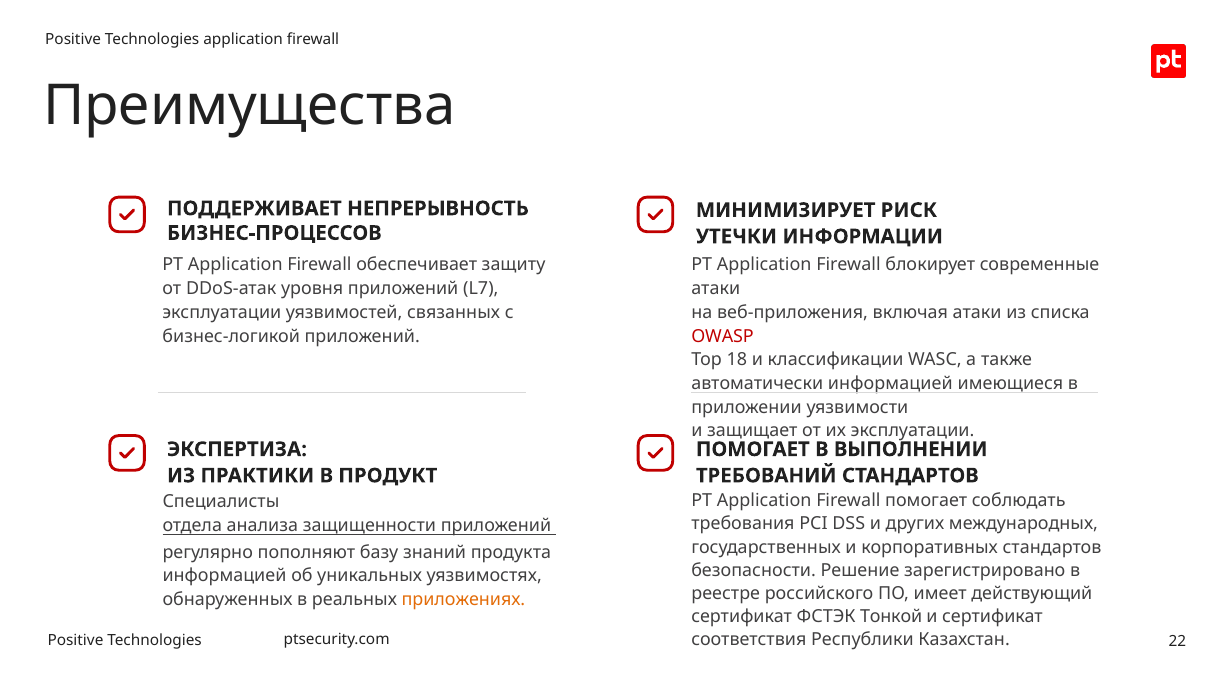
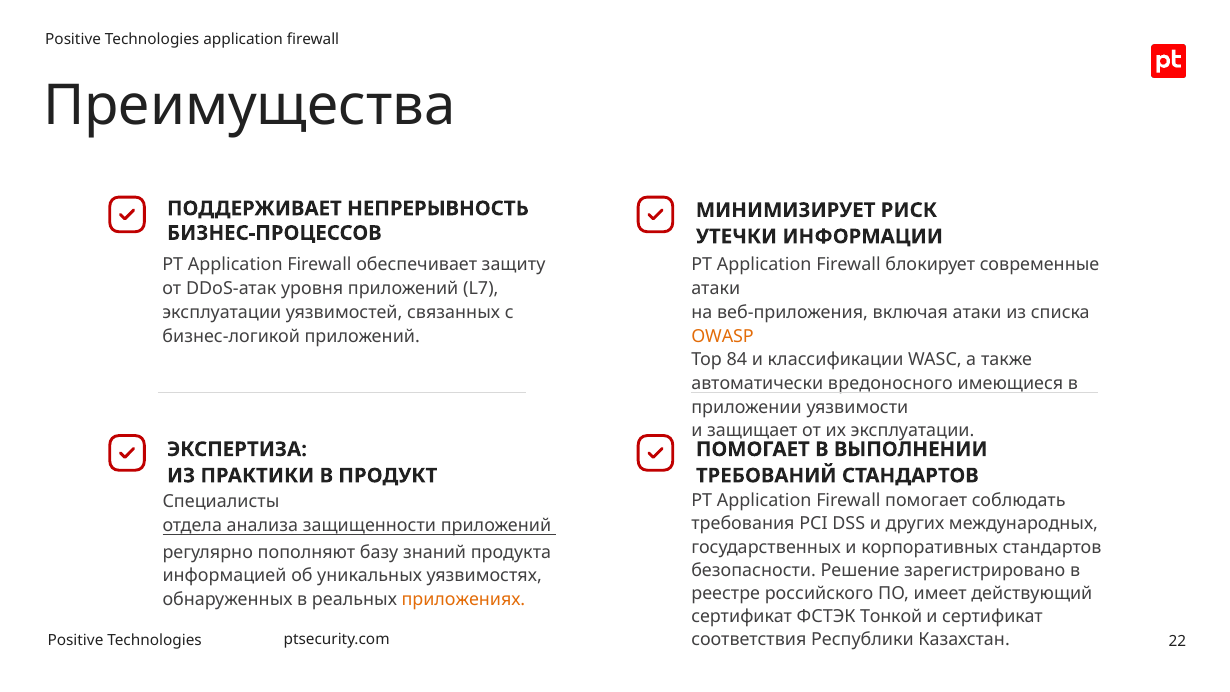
OWASP colour: red -> orange (723, 336)
18: 18 -> 84 (737, 360)
автоматически информацией: информацией -> вредоносного (890, 383)
